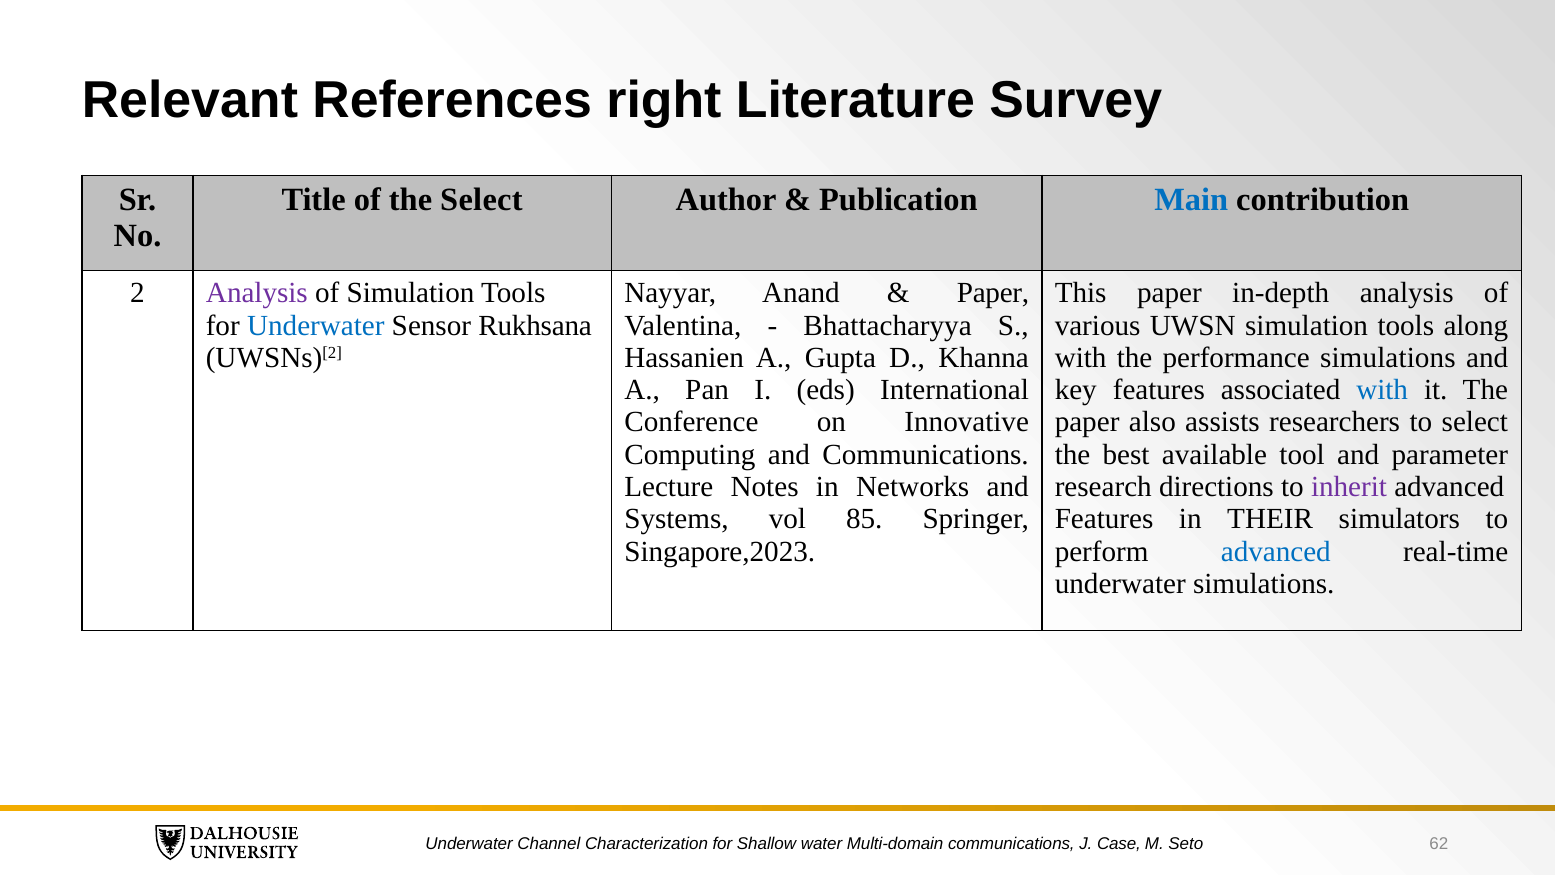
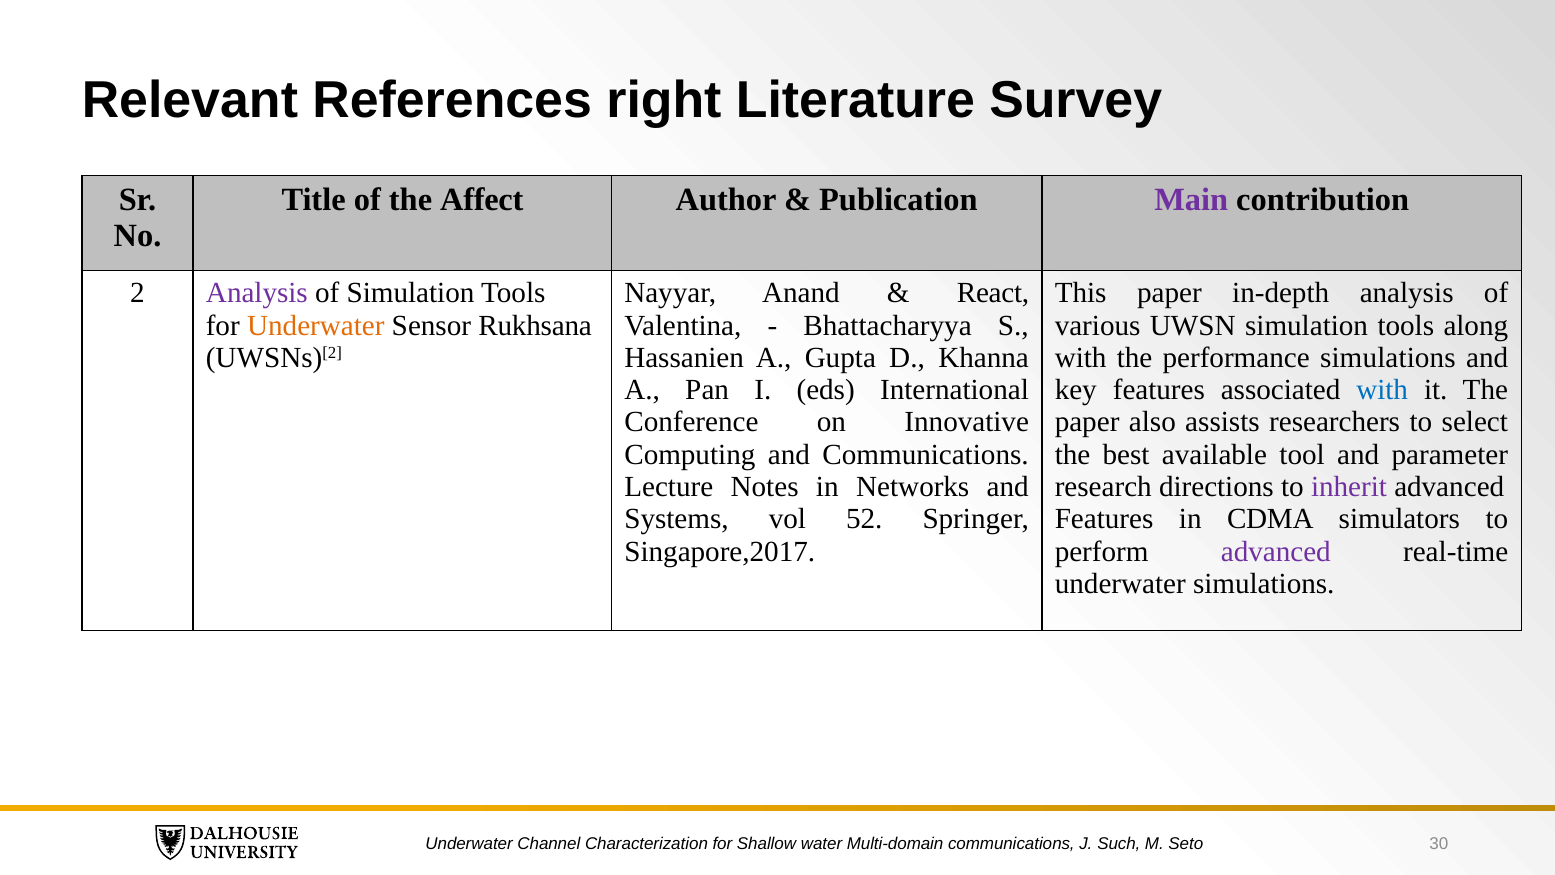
the Select: Select -> Affect (482, 200)
Main colour: blue -> purple (1191, 200)
Paper: Paper -> React (993, 293)
Underwater colour: blue -> orange (316, 325)
85: 85 -> 52 (864, 519)
THEIR: THEIR -> CDMA (1270, 519)
Singapore,2023: Singapore,2023 -> Singapore,2017 (720, 551)
advanced colour: blue -> purple (1276, 551)
Case: Case -> Such (1119, 844)
62: 62 -> 30 (1439, 844)
